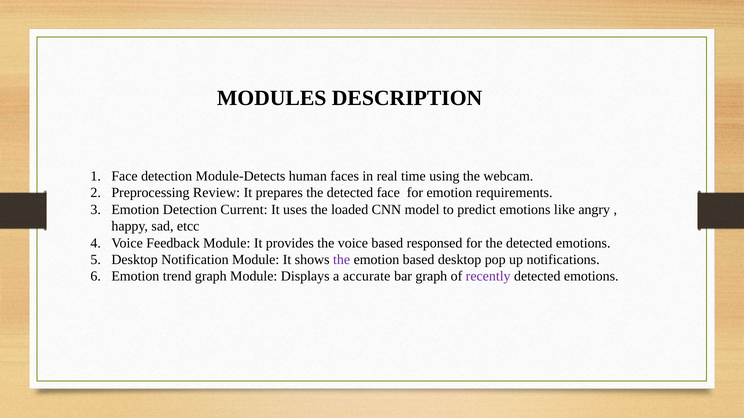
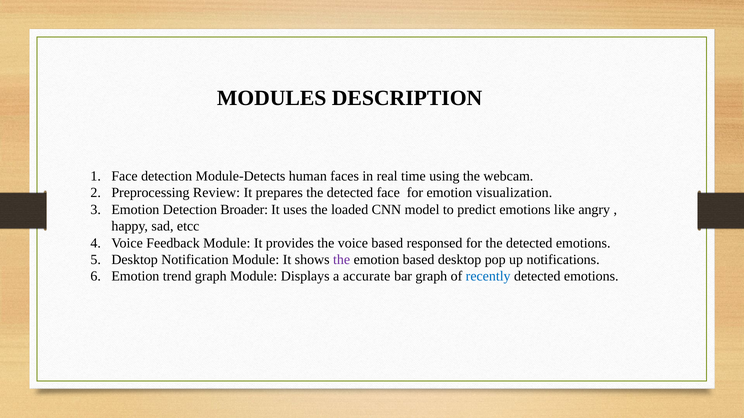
requirements: requirements -> visualization (514, 193)
Current: Current -> Broader (244, 210)
recently colour: purple -> blue (488, 277)
